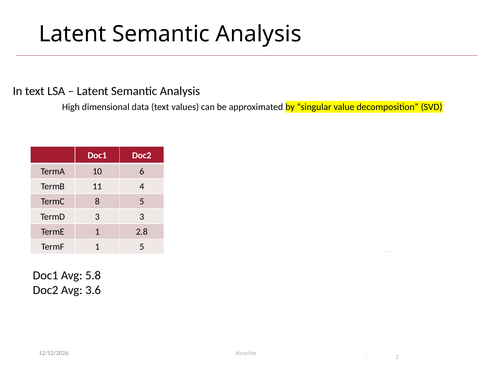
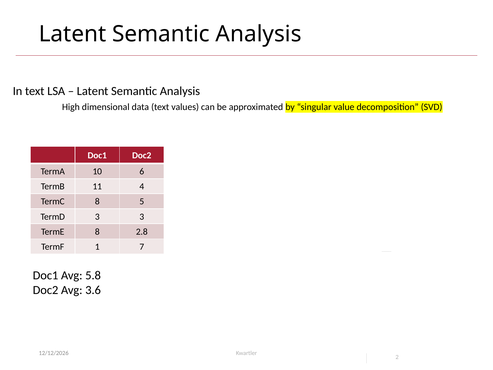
TermE 1: 1 -> 8 (97, 232)
1 5: 5 -> 7 (142, 247)
